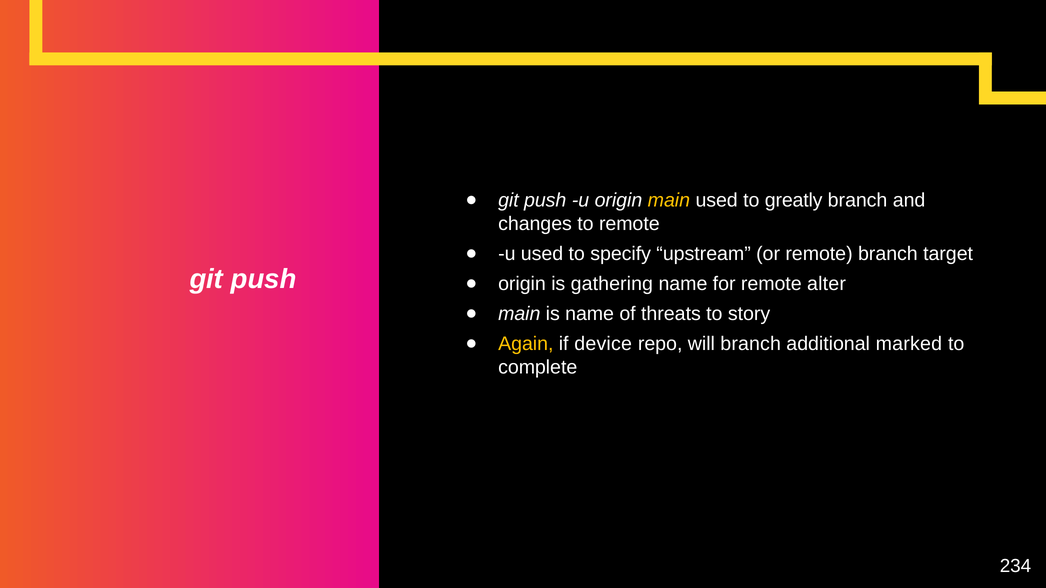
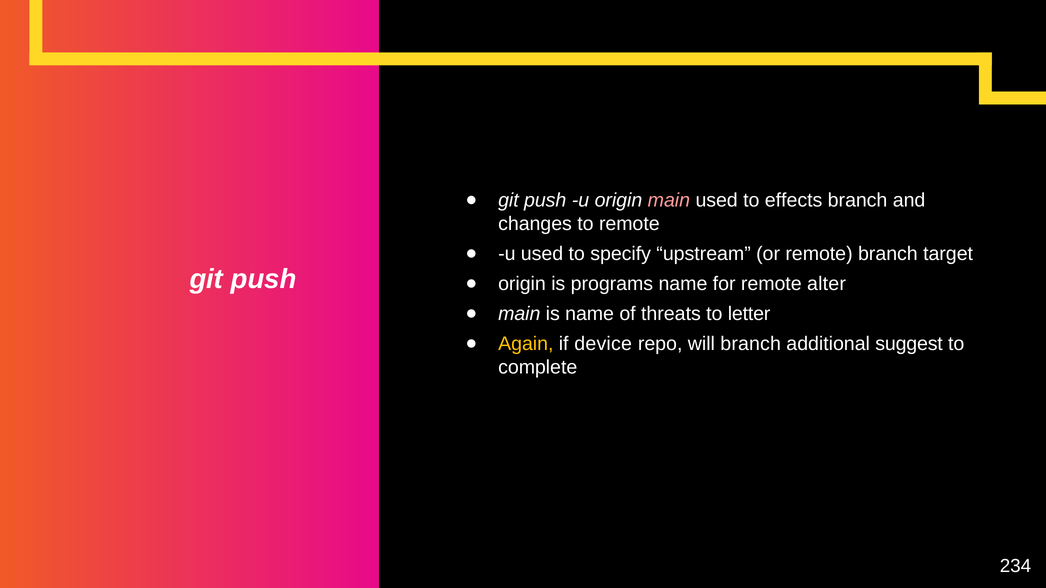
main colour: yellow -> pink (669, 200)
greatly: greatly -> effects (794, 200)
gathering: gathering -> programs (612, 284)
story: story -> letter (749, 314)
marked: marked -> suggest (909, 344)
